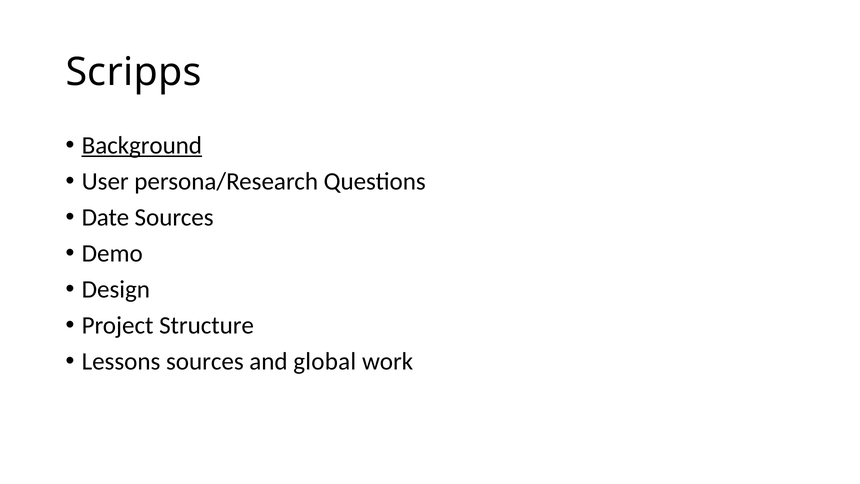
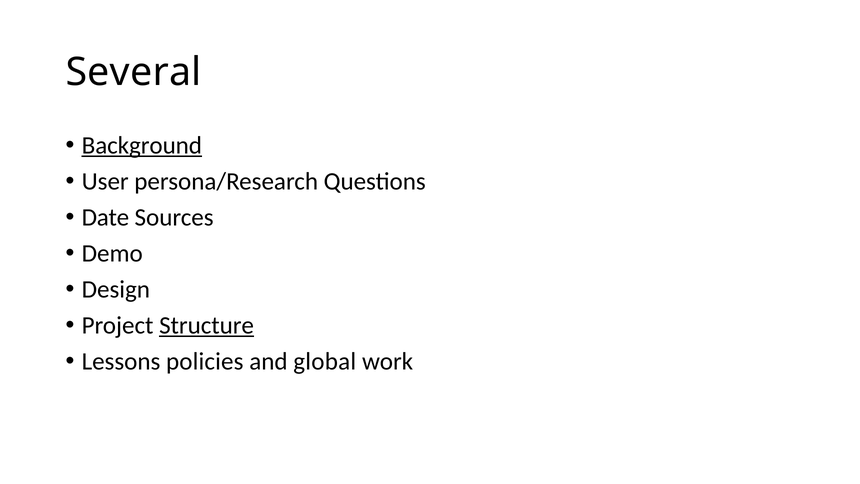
Scripps: Scripps -> Several (134, 72)
Structure underline: none -> present (207, 325)
Lessons sources: sources -> policies (205, 361)
